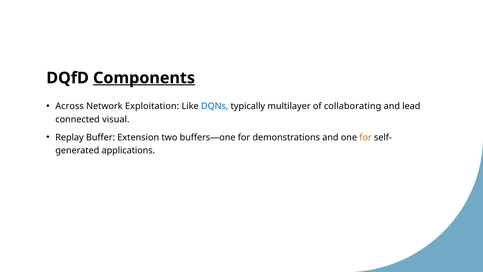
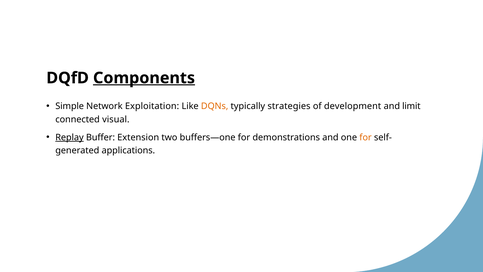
Across: Across -> Simple (70, 106)
DQNs colour: blue -> orange (215, 106)
multilayer: multilayer -> strategies (289, 106)
collaborating: collaborating -> development (353, 106)
lead: lead -> limit (411, 106)
Replay underline: none -> present (70, 137)
